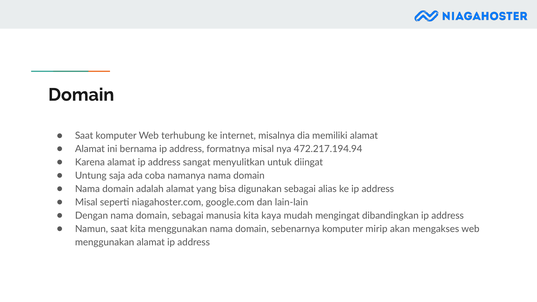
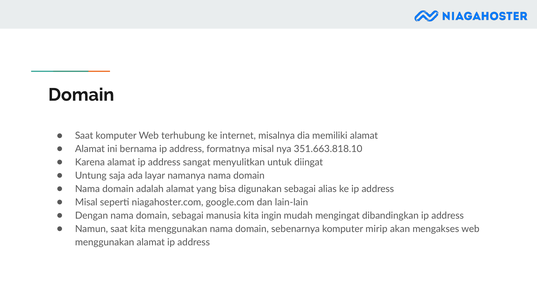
472.217.194.94: 472.217.194.94 -> 351.663.818.10 (328, 149)
coba: coba -> layar (155, 176)
kaya: kaya -> ingin (271, 216)
